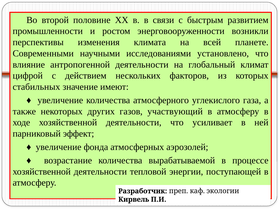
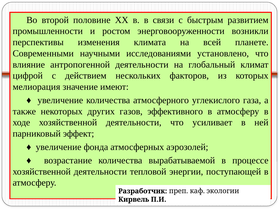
стабильных: стабильных -> мелиорация (36, 87)
участвующий: участвующий -> эффективного (175, 111)
